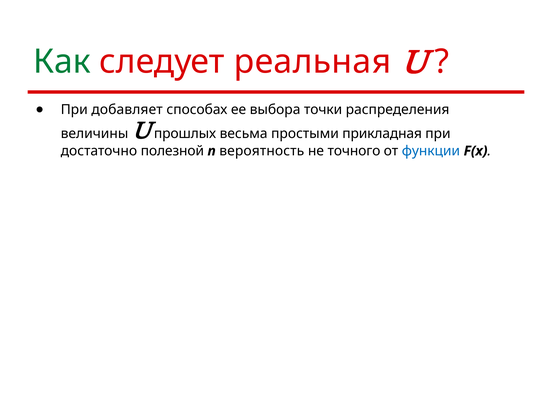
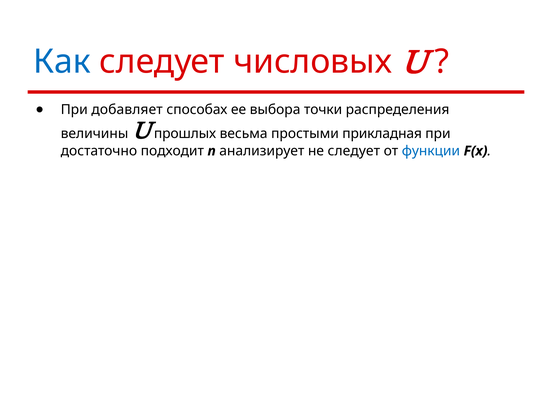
Как colour: green -> blue (62, 62)
реальная: реальная -> числовых (313, 62)
полезной: полезной -> подходит (172, 151)
вероятность: вероятность -> анализирует (262, 151)
не точного: точного -> следует (354, 151)
